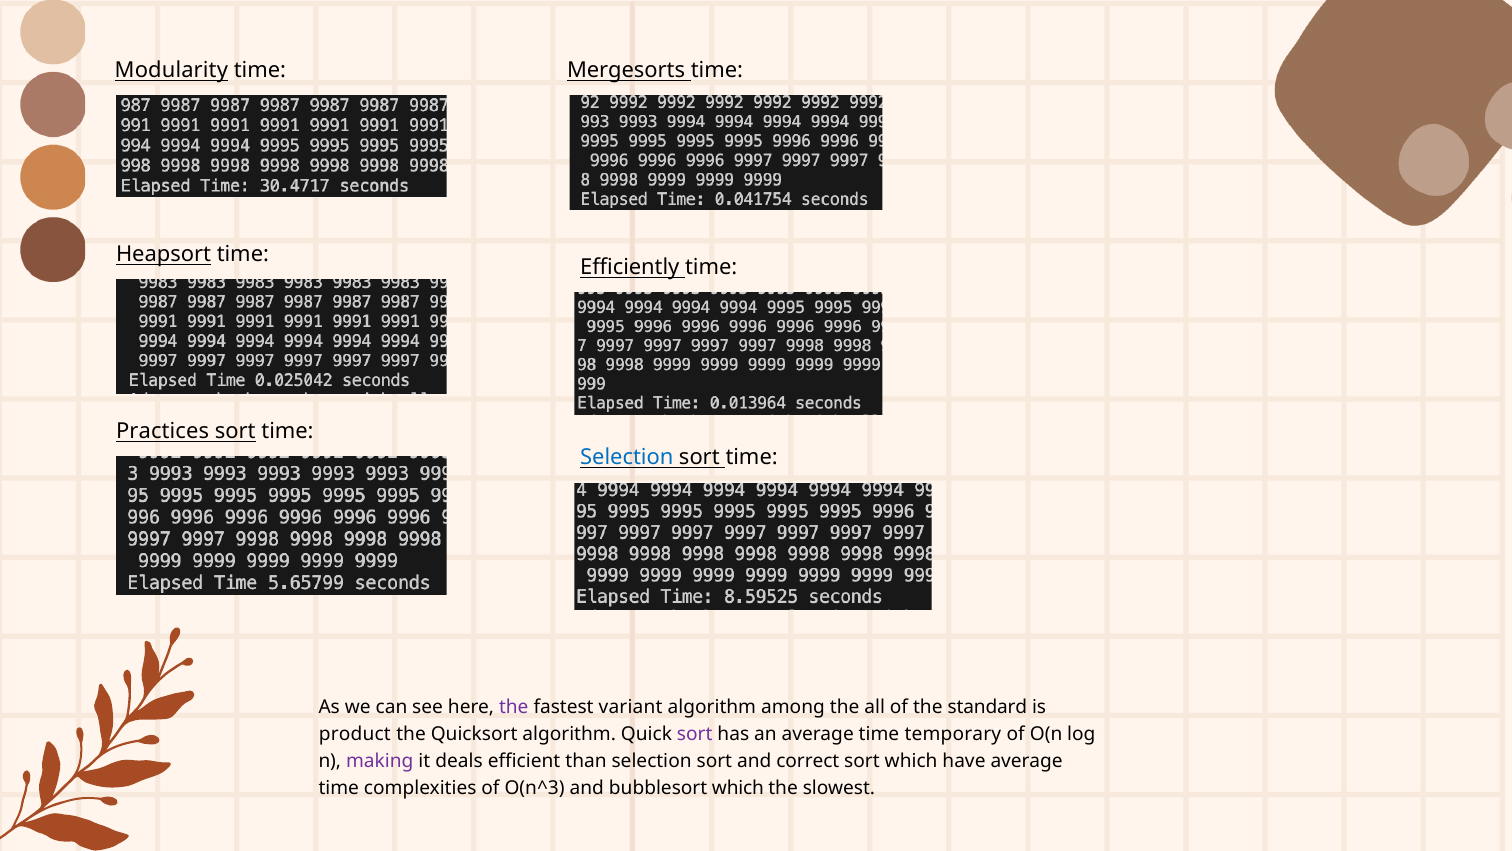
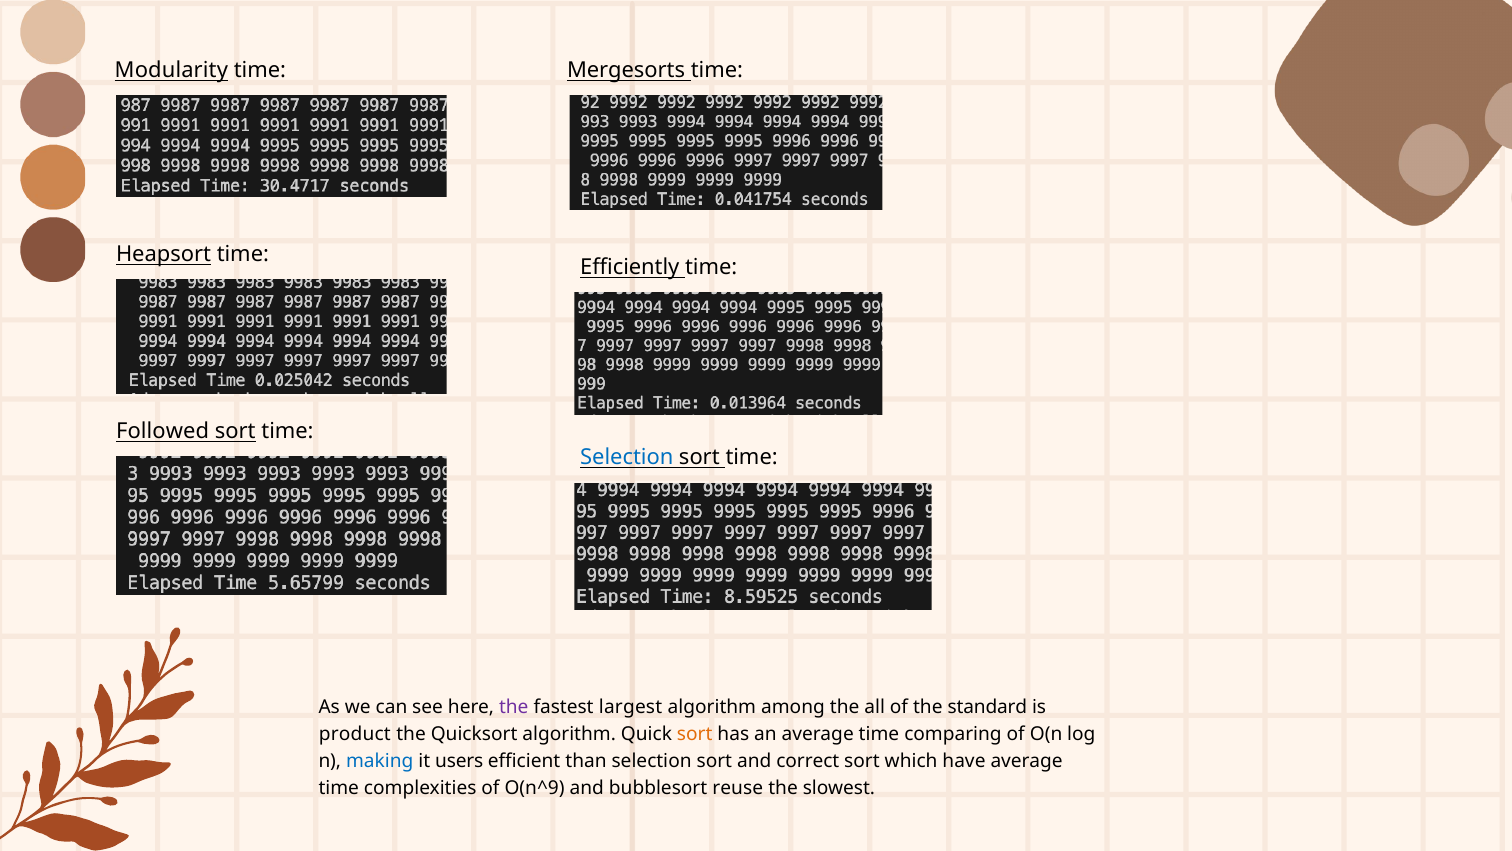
Practices: Practices -> Followed (163, 431)
variant: variant -> largest (631, 707)
sort colour: purple -> orange (695, 734)
temporary: temporary -> comparing (953, 734)
making colour: purple -> blue (380, 761)
deals: deals -> users (459, 761)
O(n^3: O(n^3 -> O(n^9 (535, 787)
bubblesort which: which -> reuse (738, 787)
